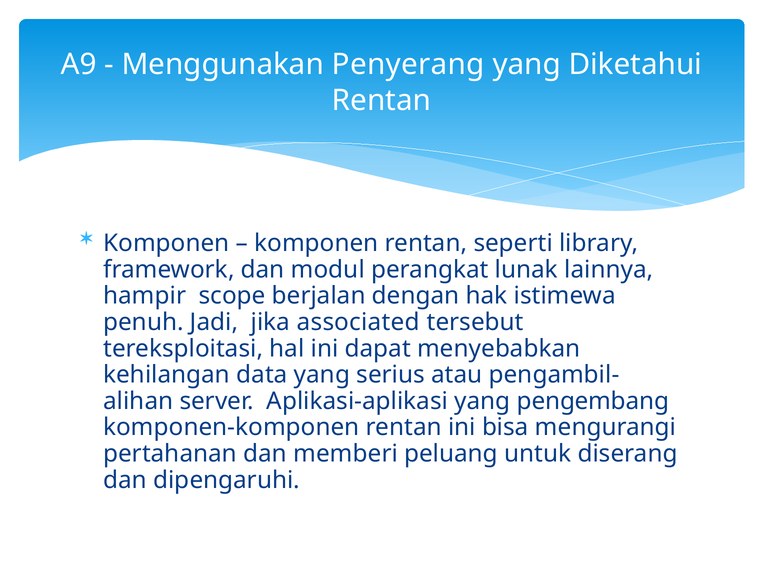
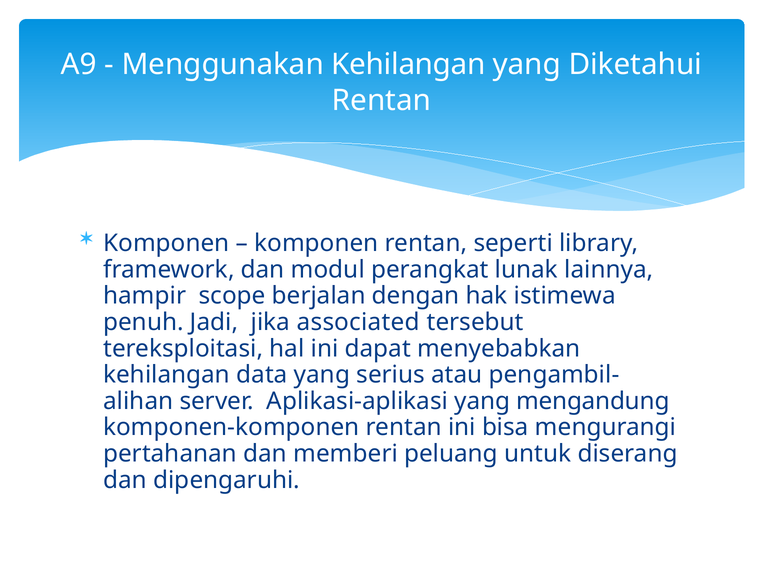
Menggunakan Penyerang: Penyerang -> Kehilangan (408, 65)
pengembang: pengembang -> mengandung (593, 401)
